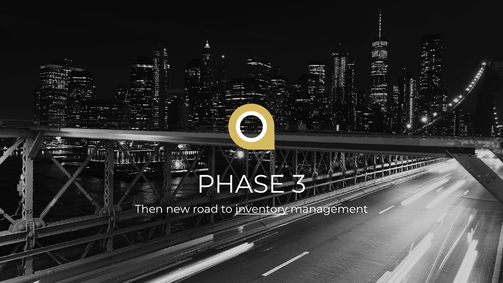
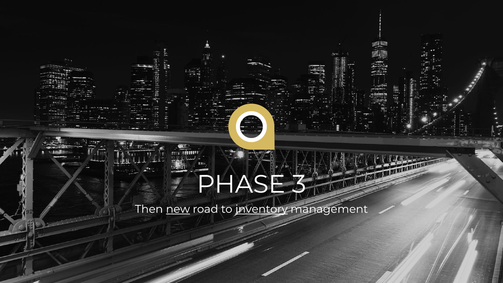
new underline: none -> present (178, 209)
